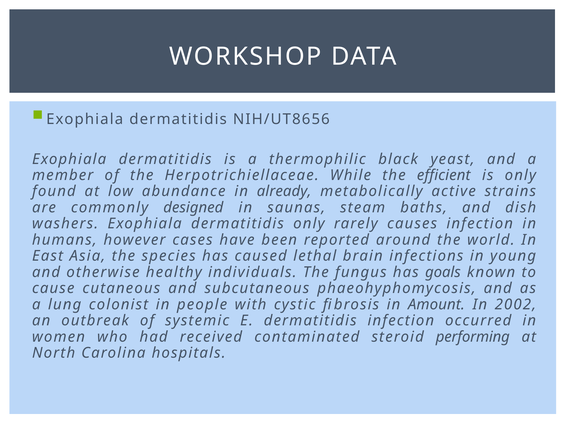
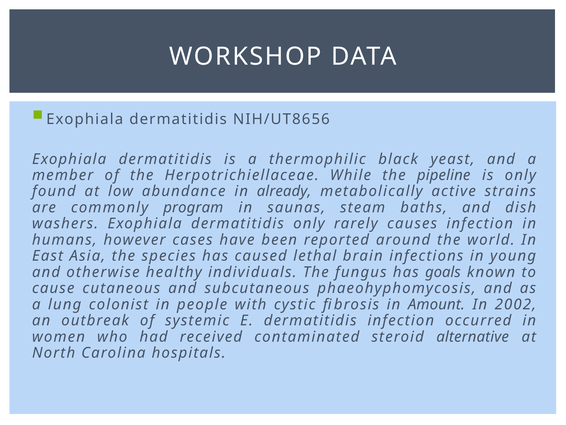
efficient: efficient -> pipeline (444, 175)
designed: designed -> program (193, 207)
performing: performing -> alternative (473, 336)
